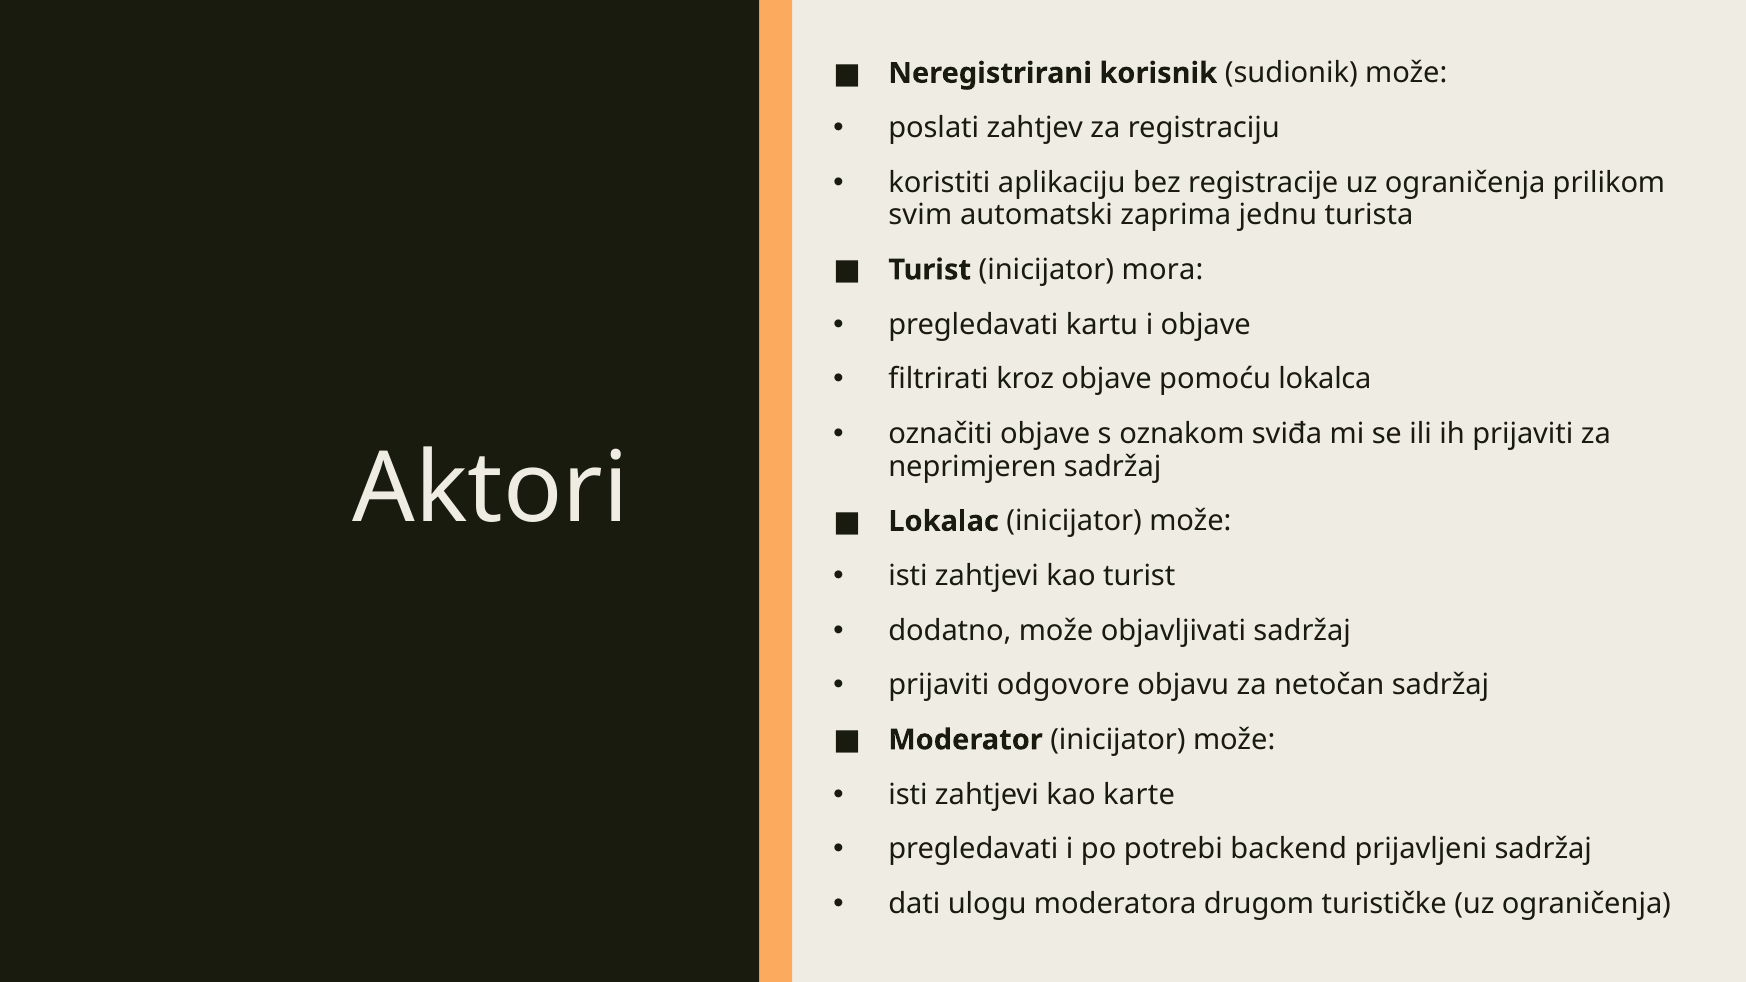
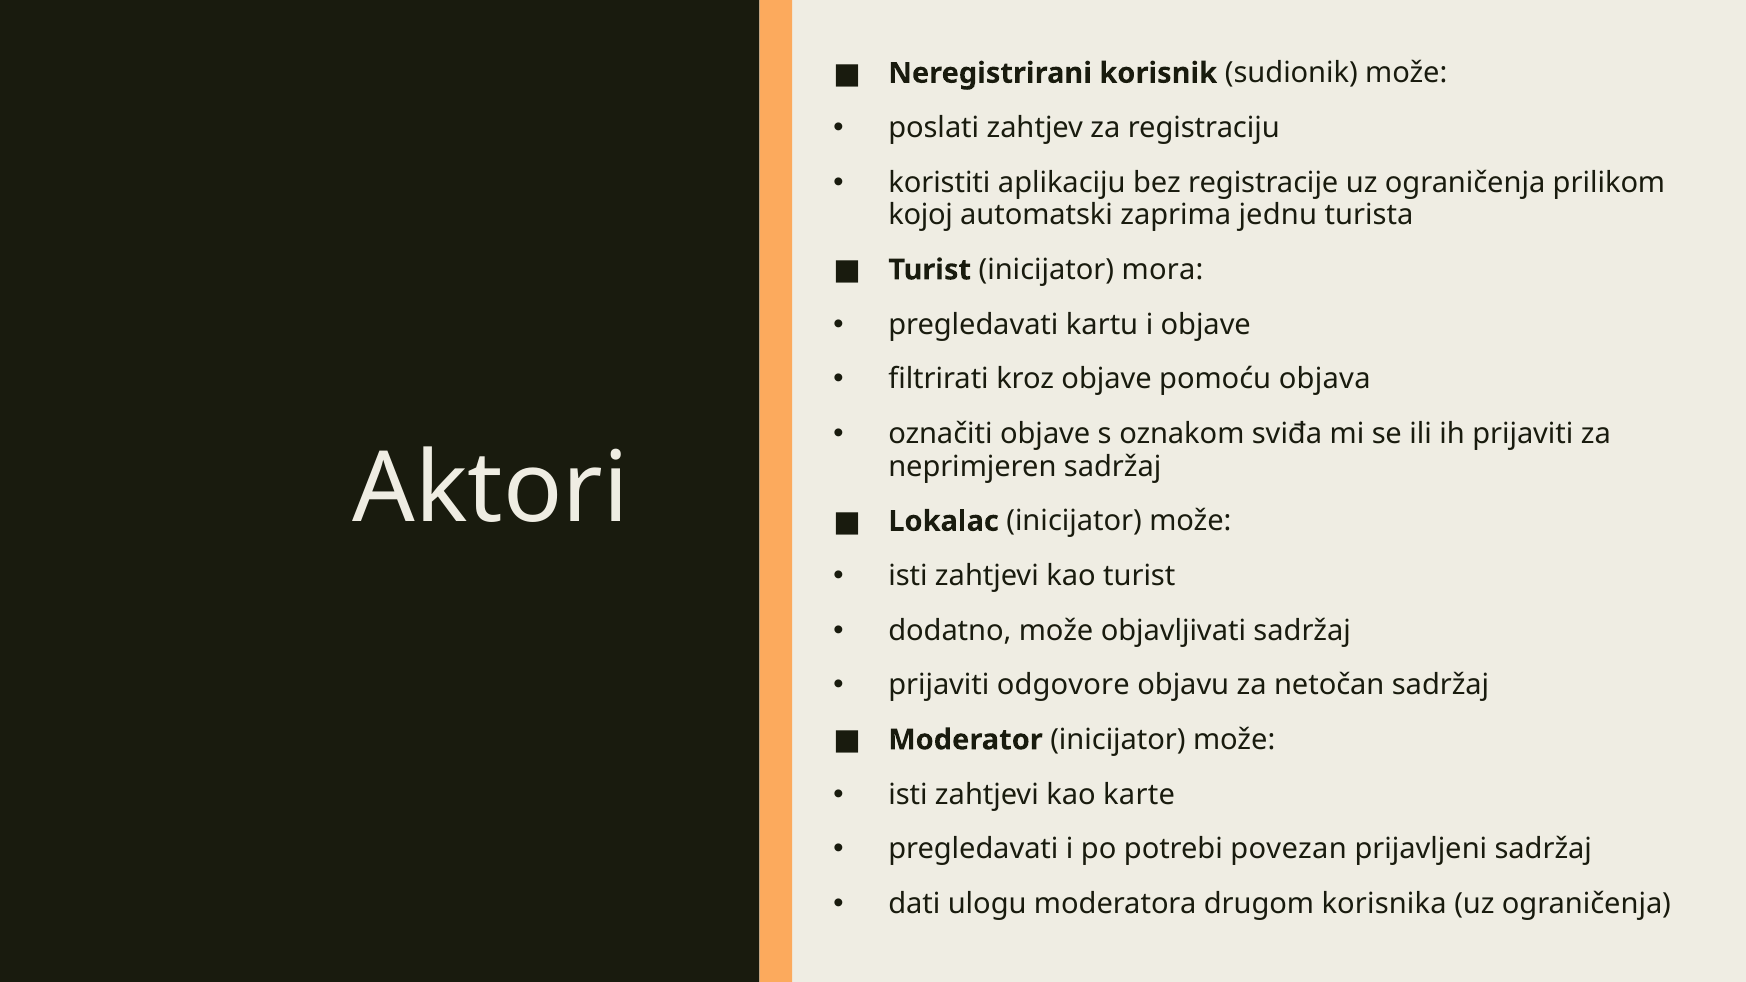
svim: svim -> kojoj (921, 215)
lokalca: lokalca -> objava (1325, 379)
backend: backend -> povezan (1289, 849)
turističke: turističke -> korisnika (1384, 904)
